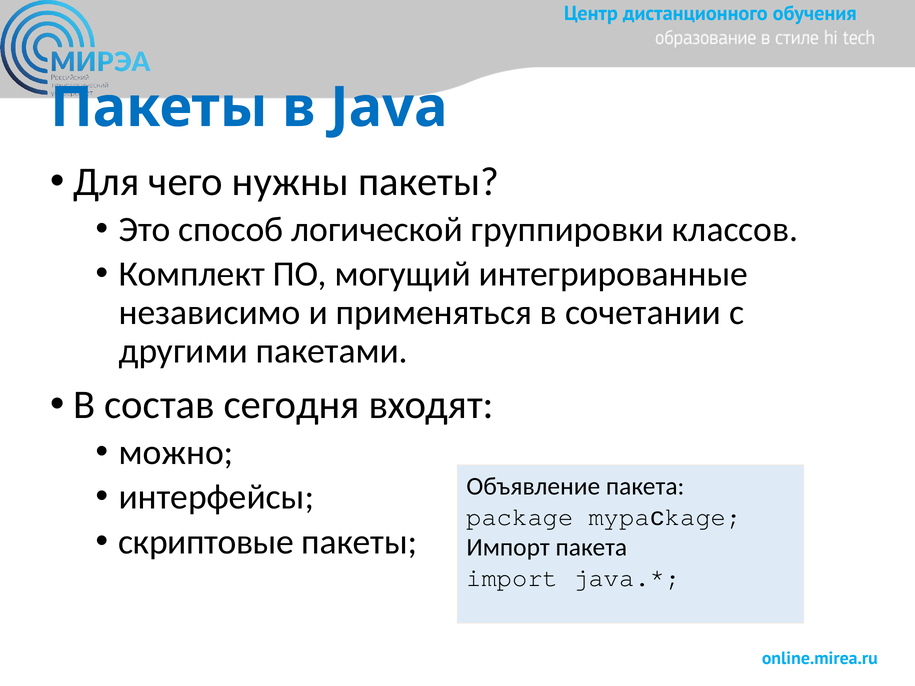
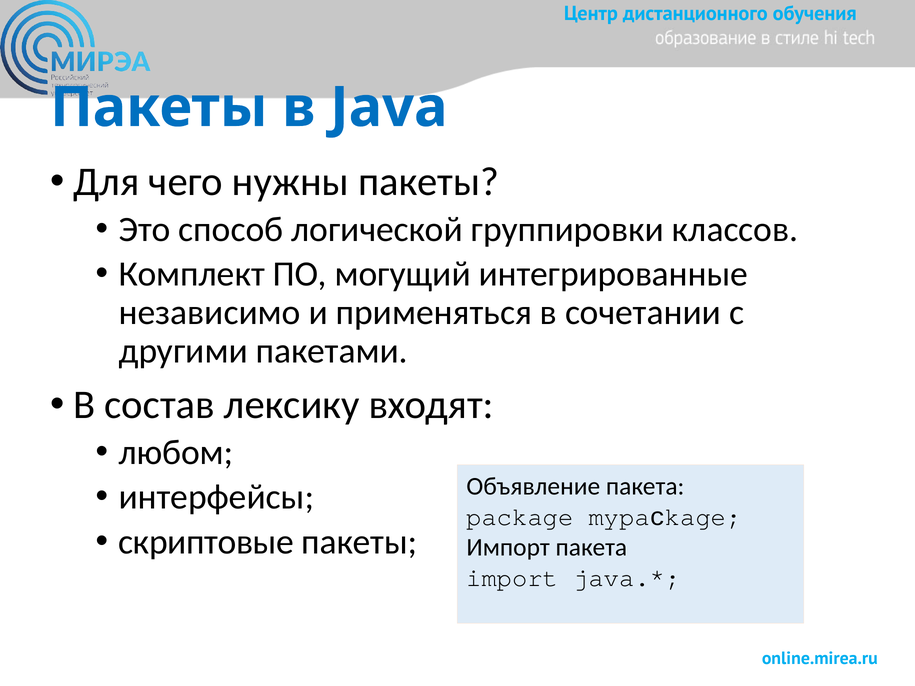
сегодня: сегодня -> лексику (292, 405)
можно: можно -> любом (176, 452)
